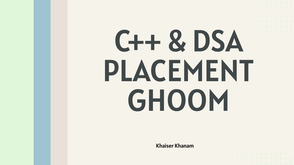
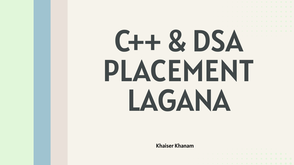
GHOOM: GHOOM -> LAGANA (179, 101)
